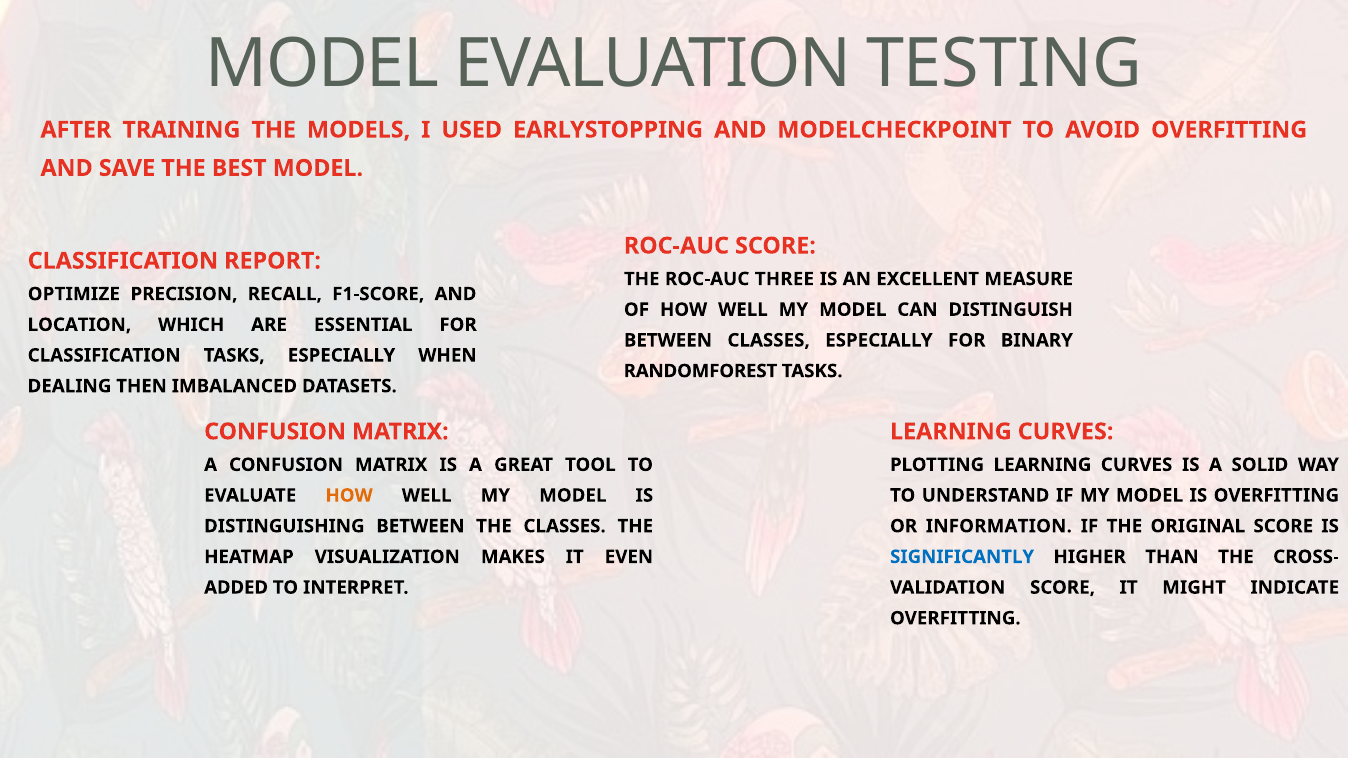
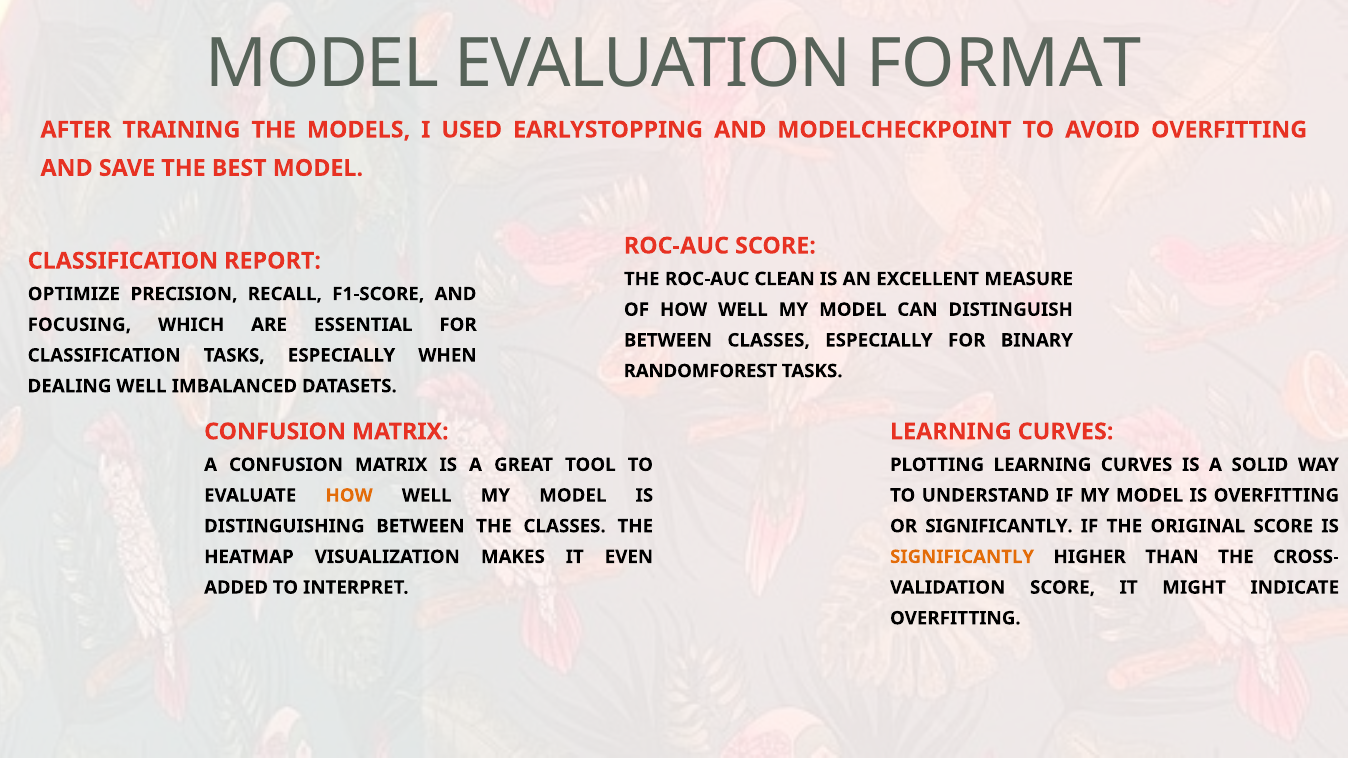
TESTING: TESTING -> FORMAT (1004, 64)
THREE: THREE -> CLEAN (785, 279)
LOCATION: LOCATION -> FOCUSING (79, 325)
DEALING THEN: THEN -> WELL (141, 386)
OR INFORMATION: INFORMATION -> SIGNIFICANTLY (999, 526)
SIGNIFICANTLY colour: blue -> orange (962, 557)
